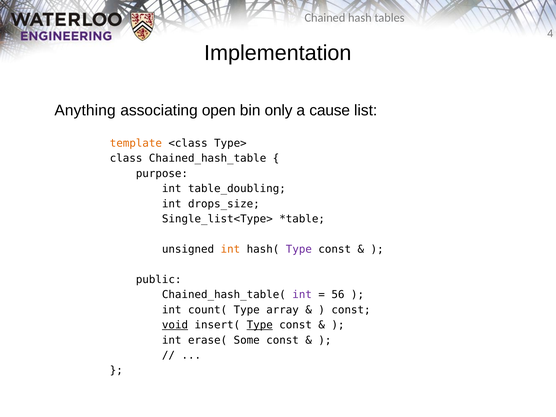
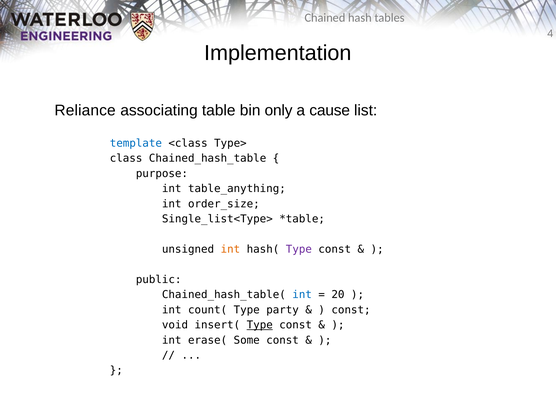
Anything: Anything -> Reliance (85, 110)
open: open -> table (219, 110)
template colour: orange -> blue (136, 143)
table_doubling: table_doubling -> table_anything (237, 189)
drops_size: drops_size -> order_size (224, 204)
int colour: purple -> blue (302, 295)
56: 56 -> 20 (338, 295)
array: array -> party (283, 310)
void underline: present -> none (175, 325)
